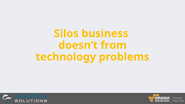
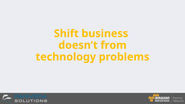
Silos: Silos -> Shift (66, 34)
